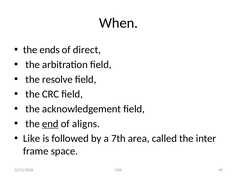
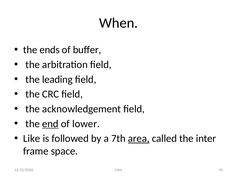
direct: direct -> buffer (87, 50)
resolve: resolve -> leading (57, 79)
aligns: aligns -> lower (86, 124)
area underline: none -> present (139, 138)
